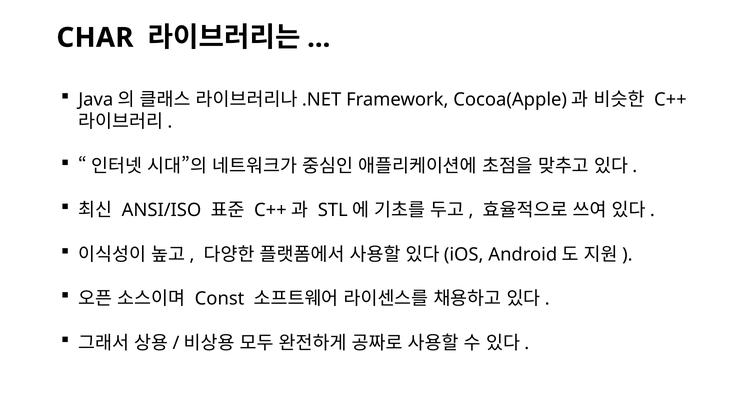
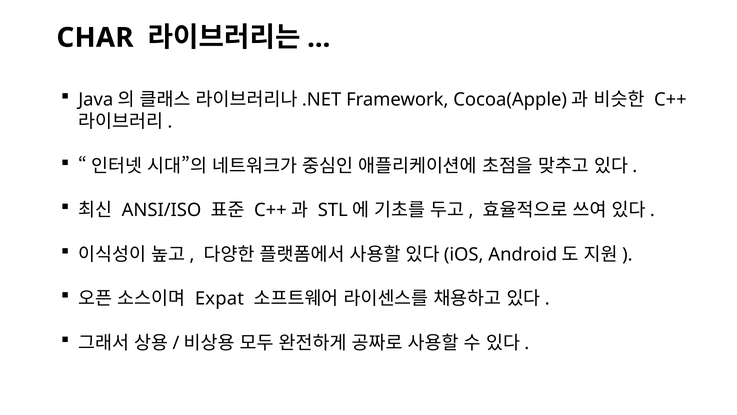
Const: Const -> Expat (219, 299)
